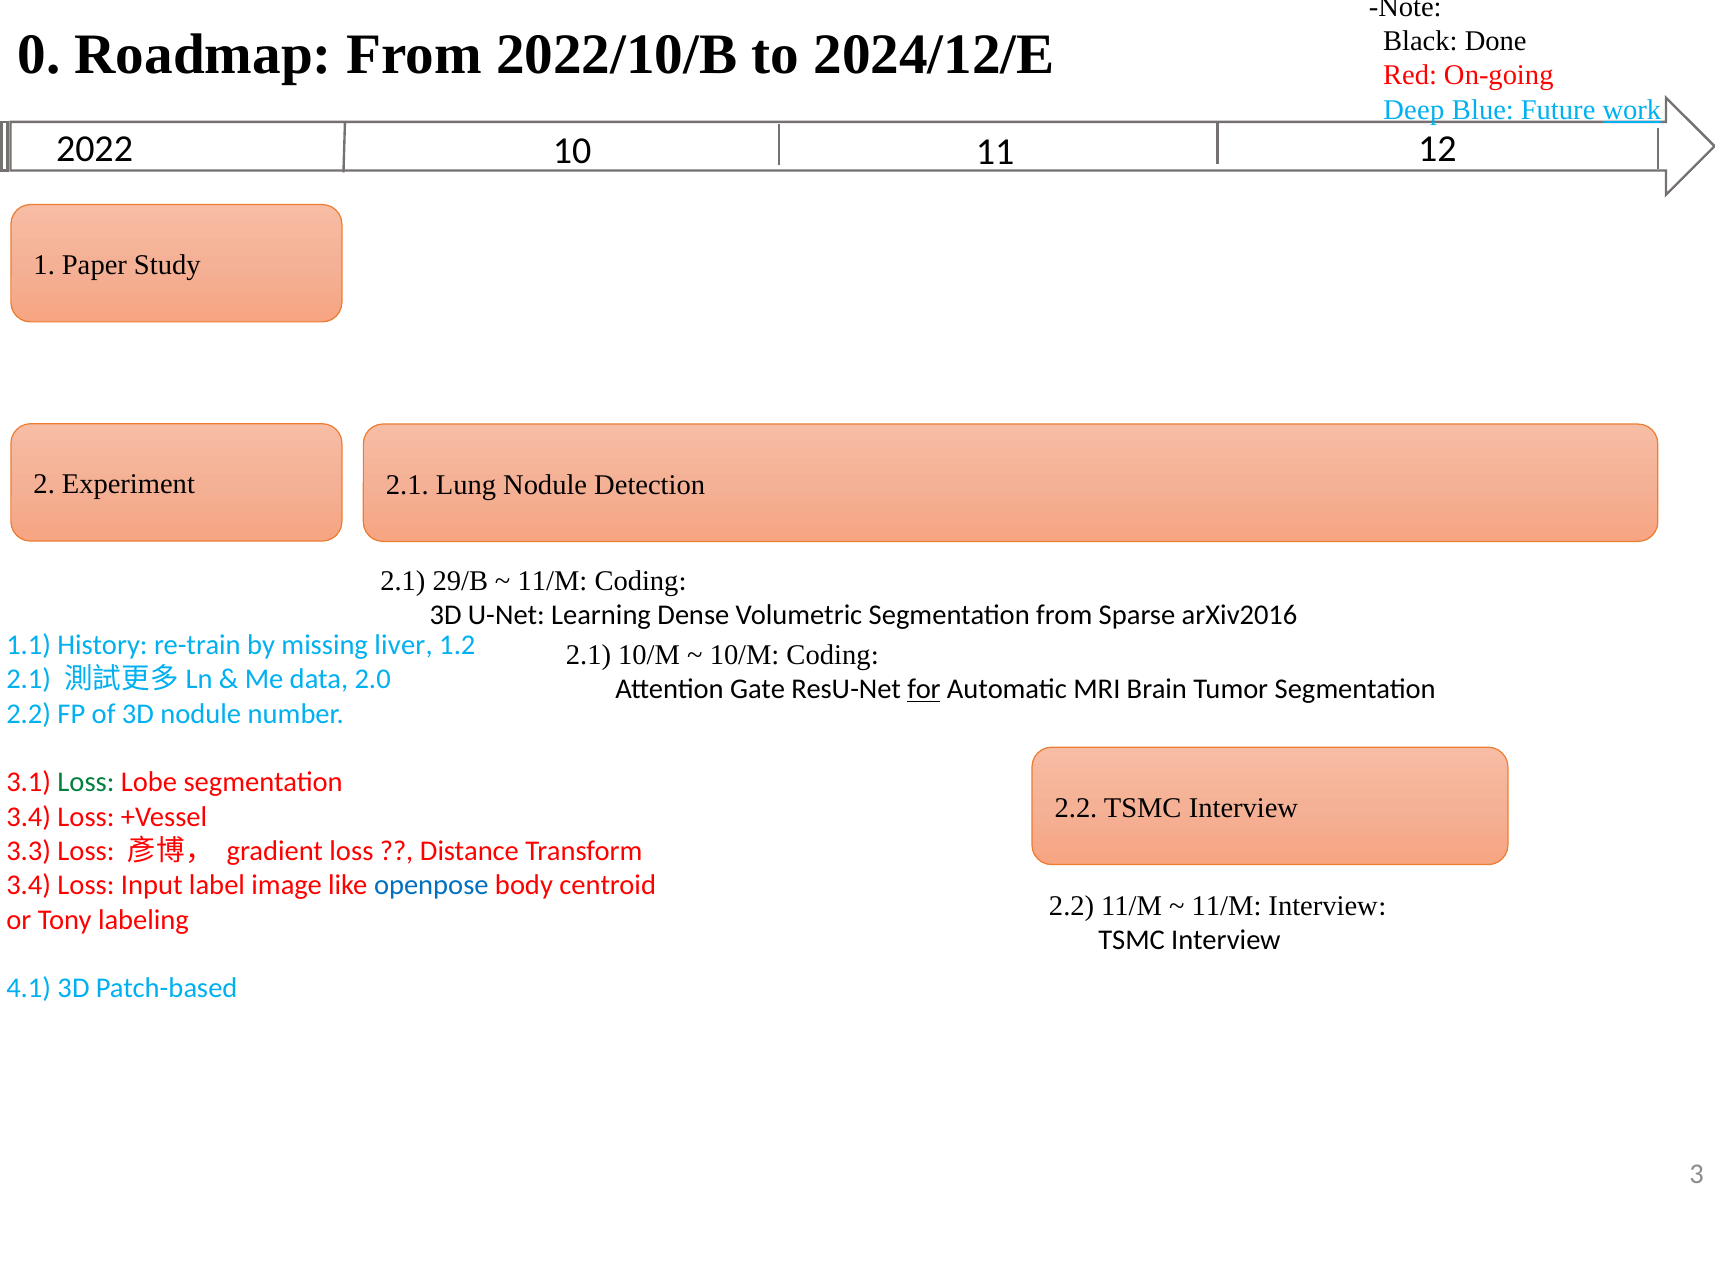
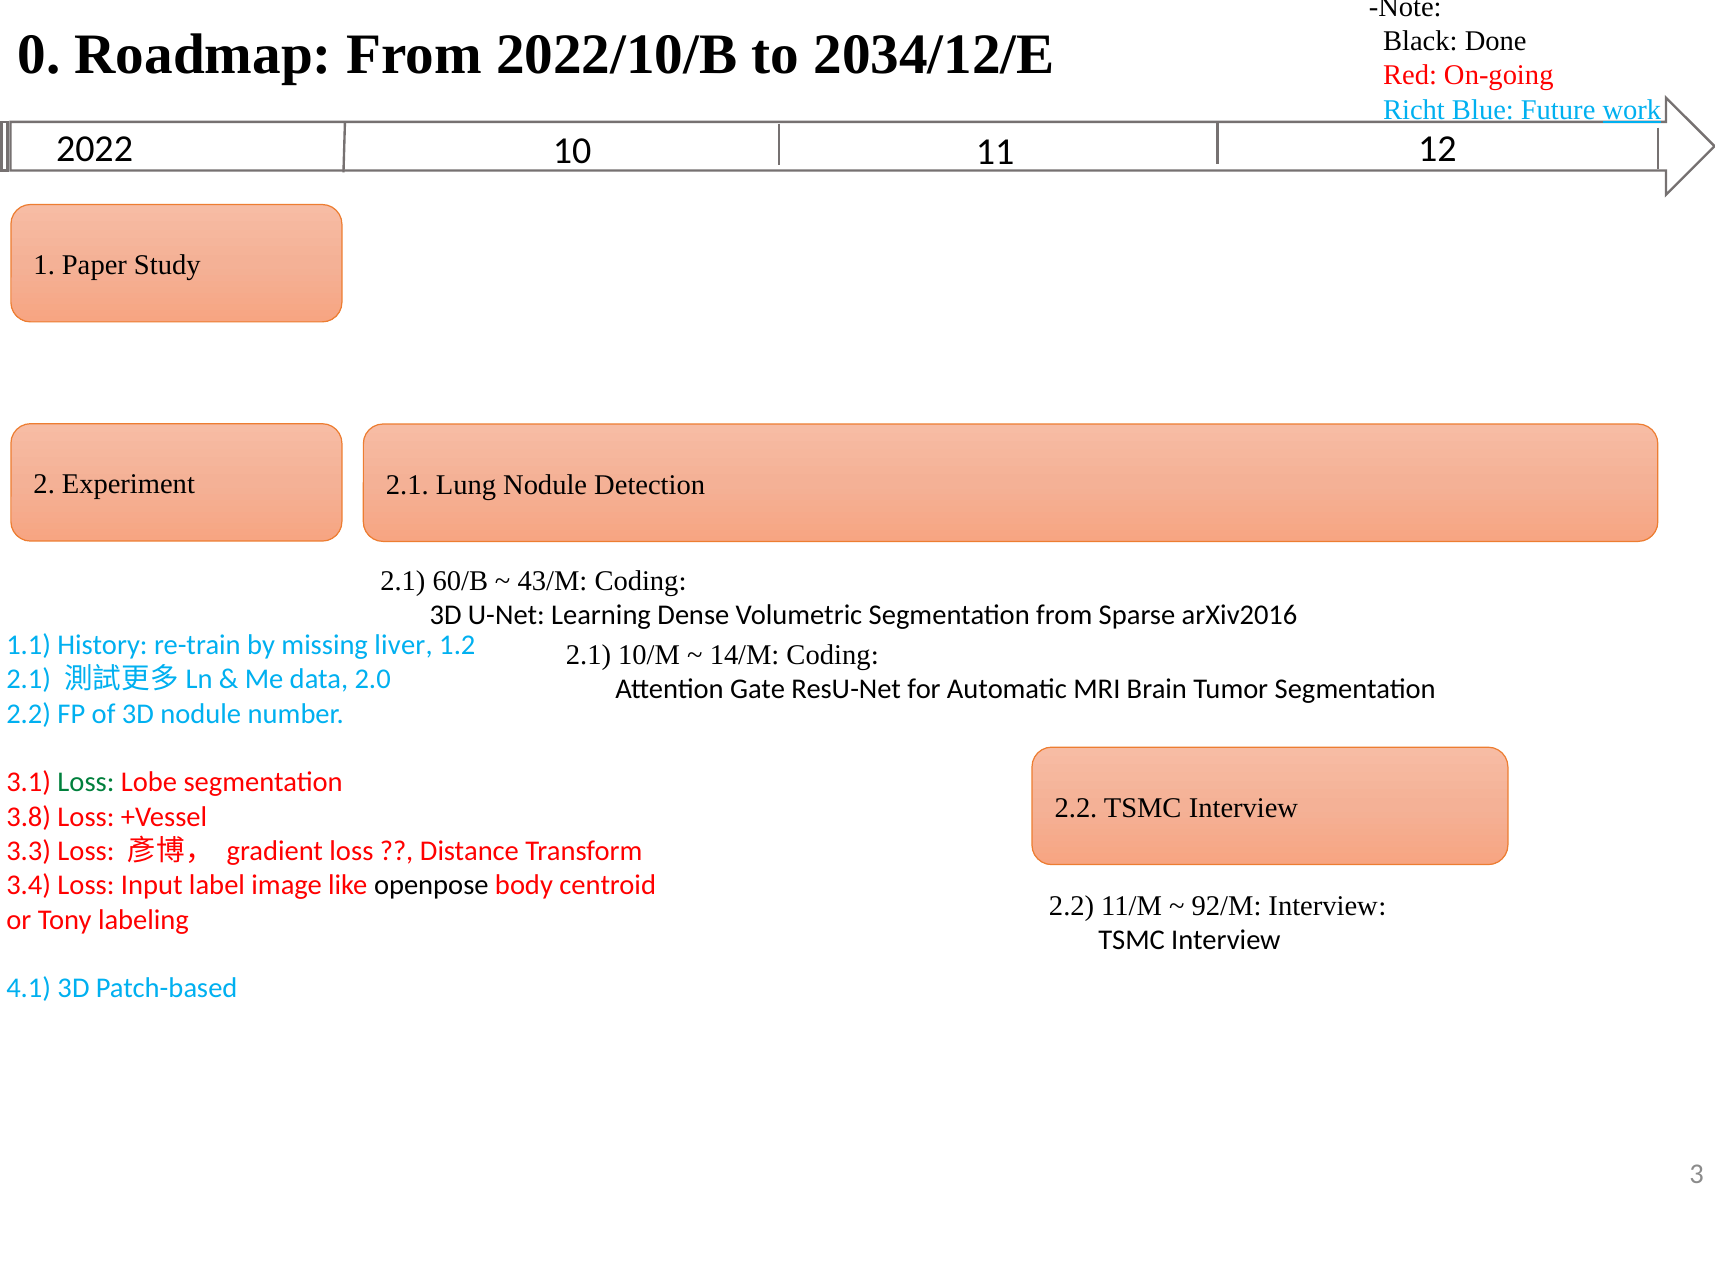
2024/12/E: 2024/12/E -> 2034/12/E (934, 55)
Deep: Deep -> Richt (1414, 110)
29/B: 29/B -> 60/B (460, 581)
11/M: 11/M -> 43/M (552, 581)
10/M: 10/M -> 14/M (745, 655)
for underline: present -> none (924, 689)
3.4: 3.4 -> 3.8 (29, 817)
openpose colour: blue -> black (431, 885)
11/M: 11/M -> 92/M (1227, 906)
